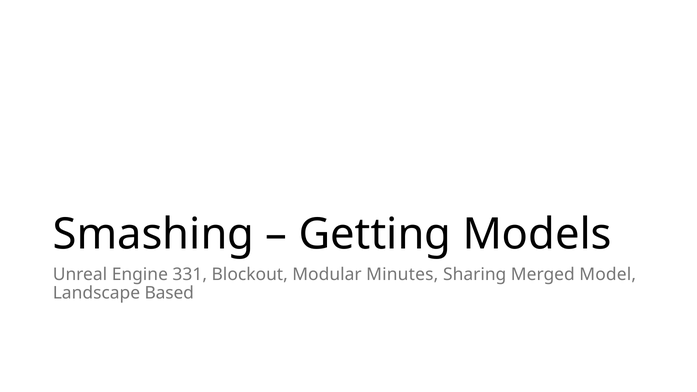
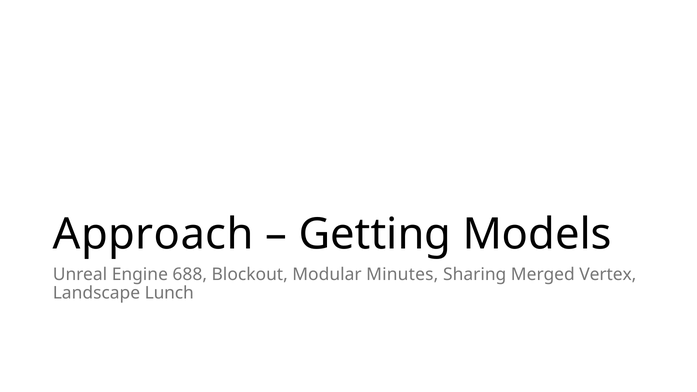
Smashing: Smashing -> Approach (153, 234)
331: 331 -> 688 (190, 274)
Model: Model -> Vertex (608, 274)
Based: Based -> Lunch (169, 293)
